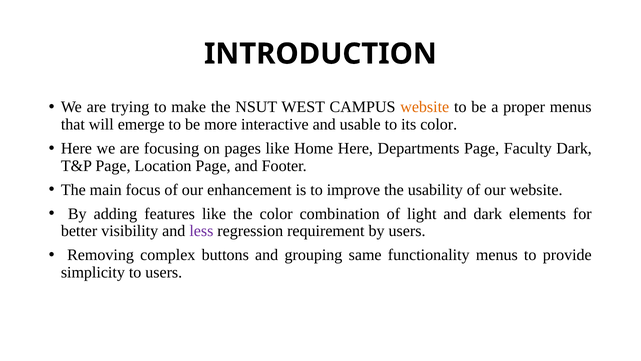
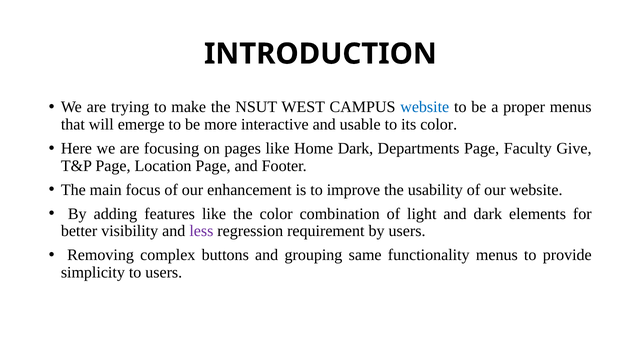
website colour: orange -> blue (425, 107)
Home Here: Here -> Dark (356, 148)
Faculty Dark: Dark -> Give (574, 148)
